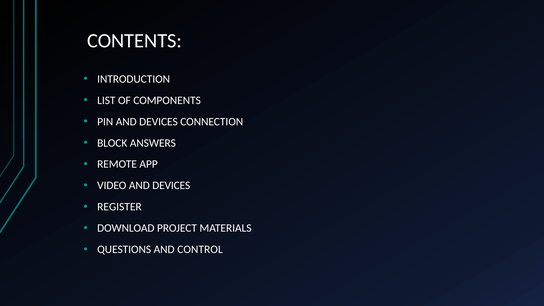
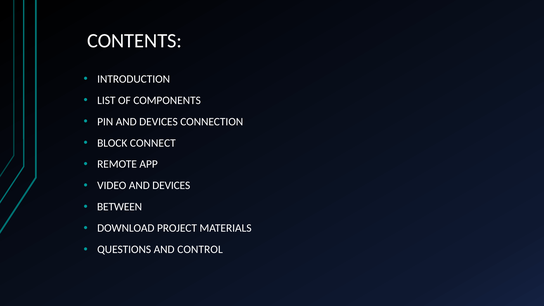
ANSWERS: ANSWERS -> CONNECT (153, 143)
REGISTER: REGISTER -> BETWEEN (120, 207)
